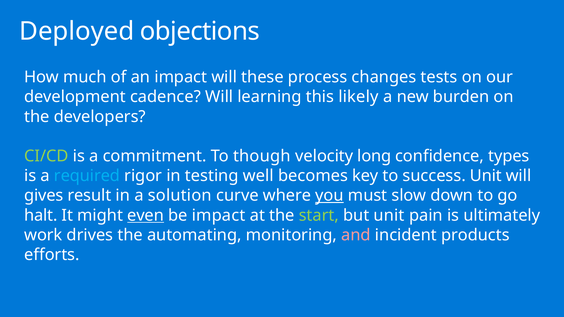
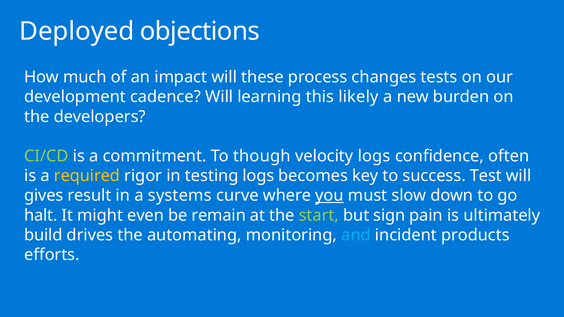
velocity long: long -> logs (374, 156)
types: types -> often (509, 156)
required colour: light blue -> yellow (87, 176)
testing well: well -> logs (258, 176)
success Unit: Unit -> Test (486, 176)
solution: solution -> systems (180, 196)
even underline: present -> none (146, 215)
be impact: impact -> remain (219, 215)
but unit: unit -> sign (389, 215)
work: work -> build (43, 235)
and colour: pink -> light blue (356, 235)
